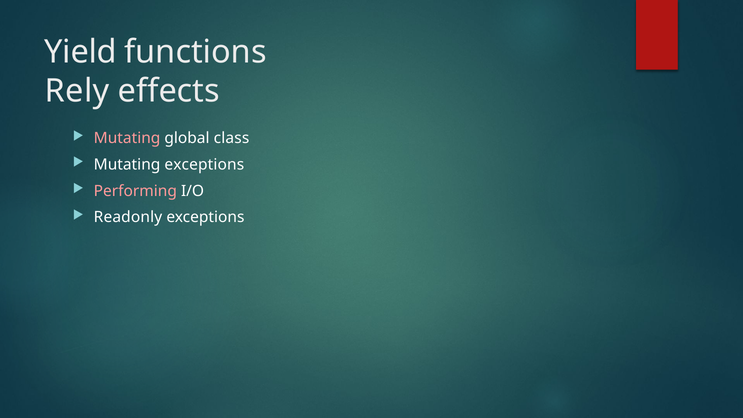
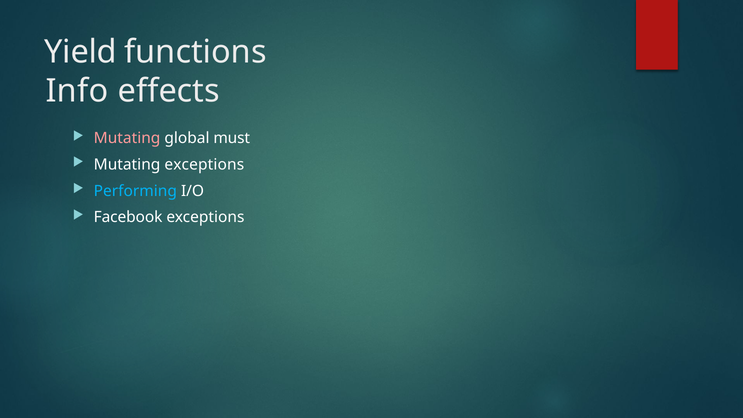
Rely: Rely -> Info (77, 91)
class: class -> must (232, 138)
Performing colour: pink -> light blue (135, 191)
Readonly: Readonly -> Facebook (128, 217)
